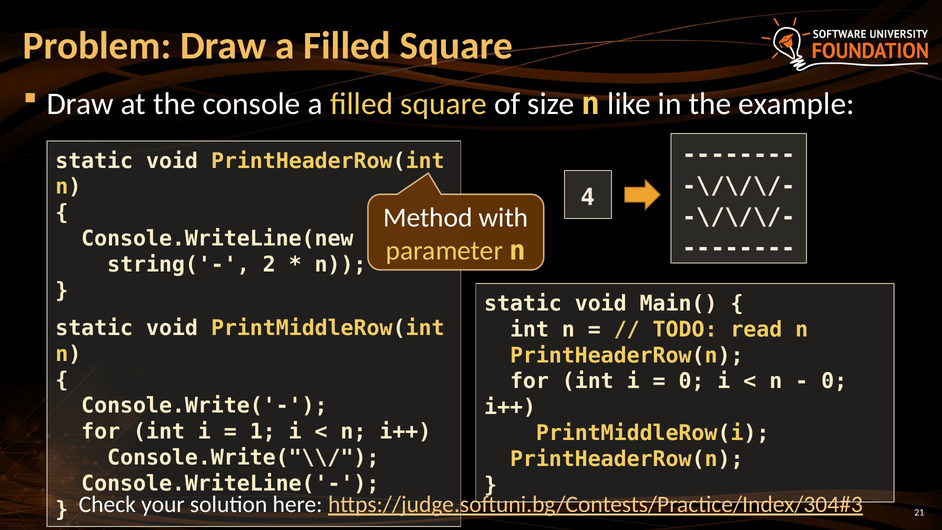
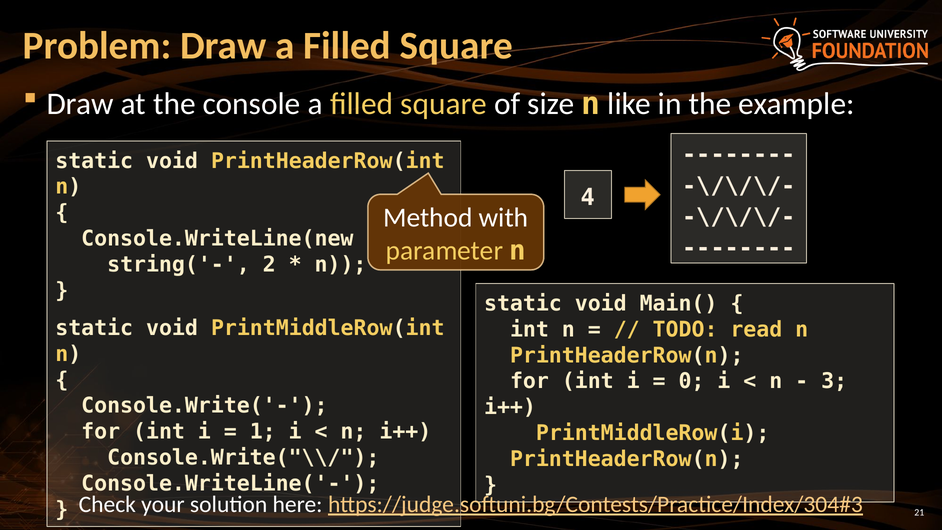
0: 0 -> 3 (834, 381)
